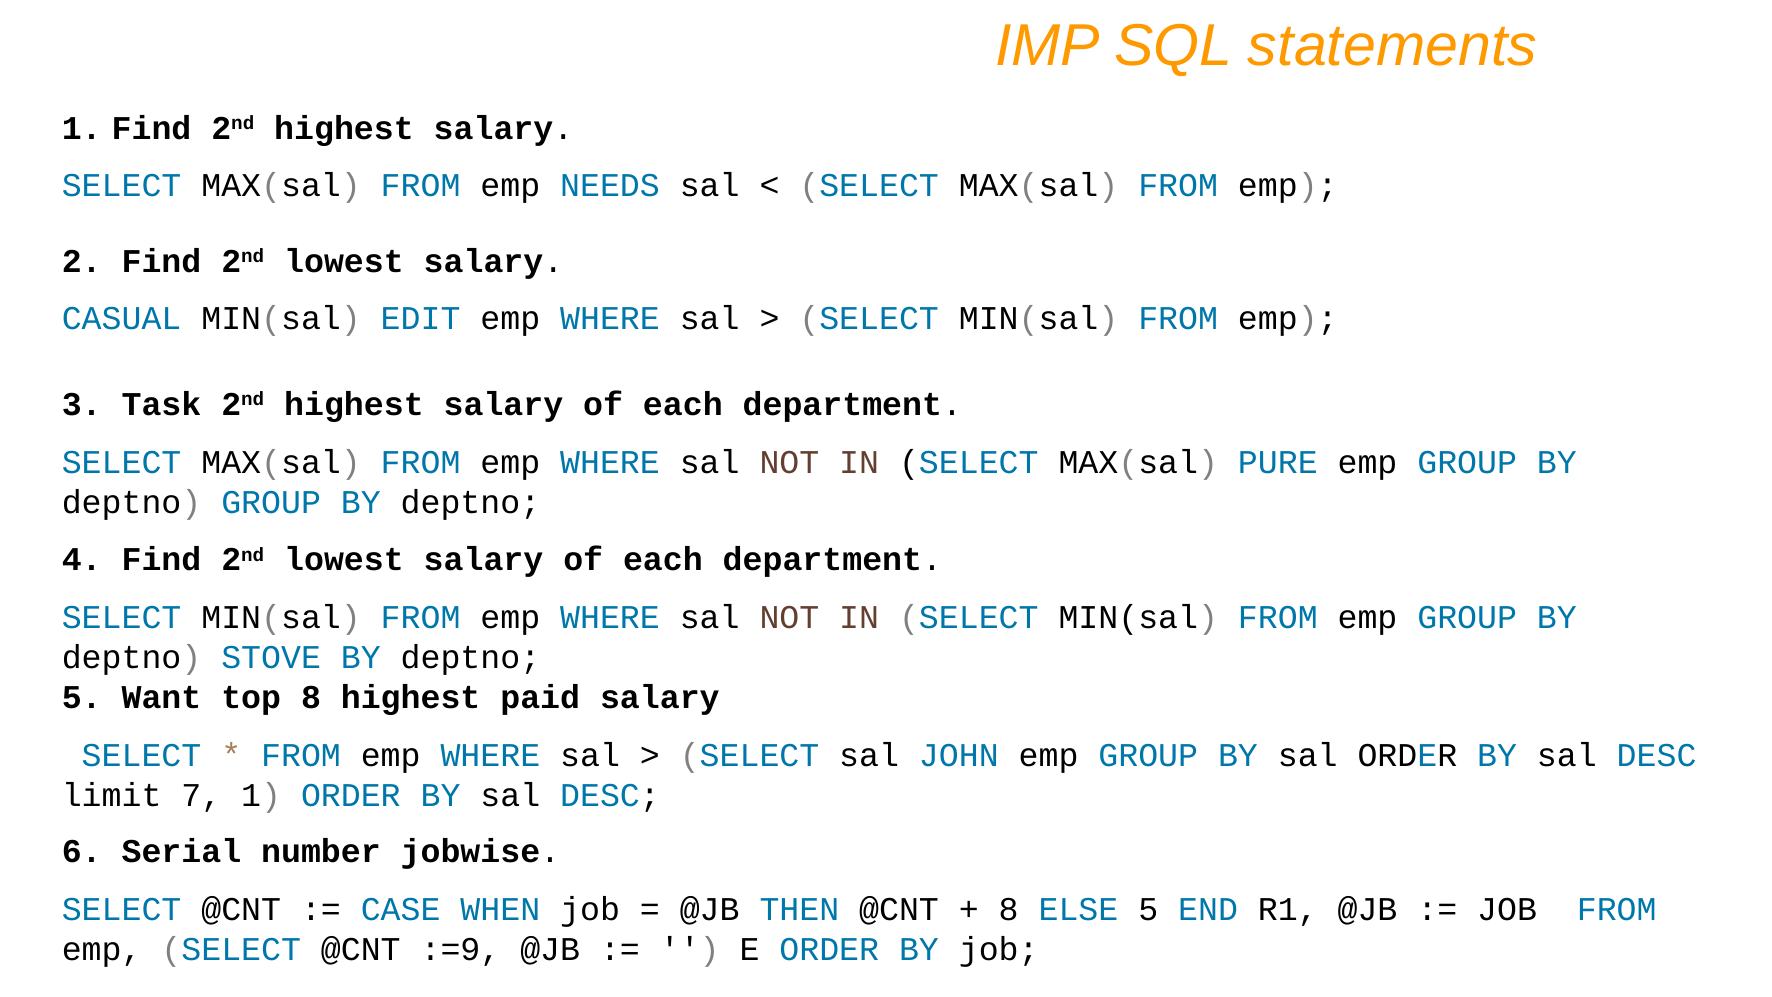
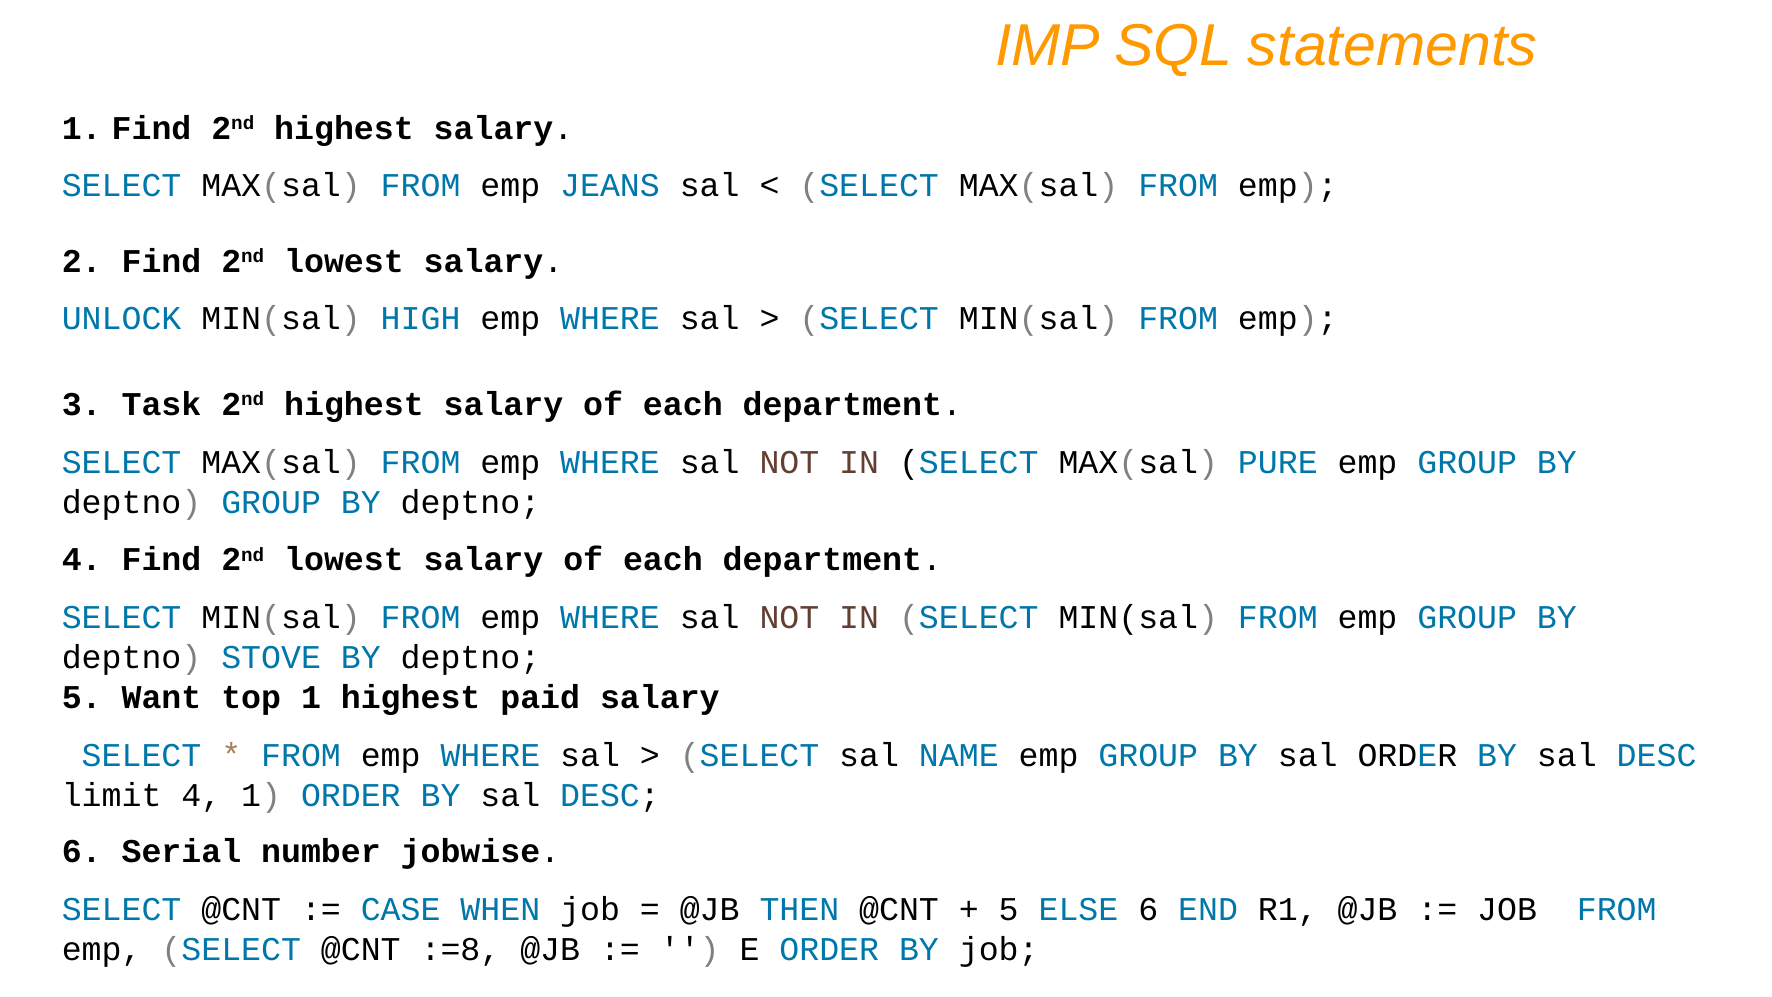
NEEDS: NEEDS -> JEANS (610, 186)
CASUAL: CASUAL -> UNLOCK (122, 319)
EDIT: EDIT -> HIGH (421, 319)
top 8: 8 -> 1 (311, 698)
JOHN: JOHN -> NAME (959, 755)
limit 7: 7 -> 4 (201, 795)
8: 8 -> 5 (1009, 909)
ELSE 5: 5 -> 6 (1148, 909)
:=9: :=9 -> :=8 (460, 949)
